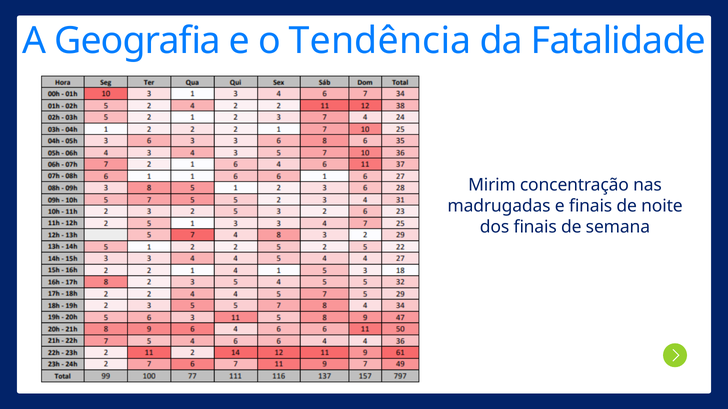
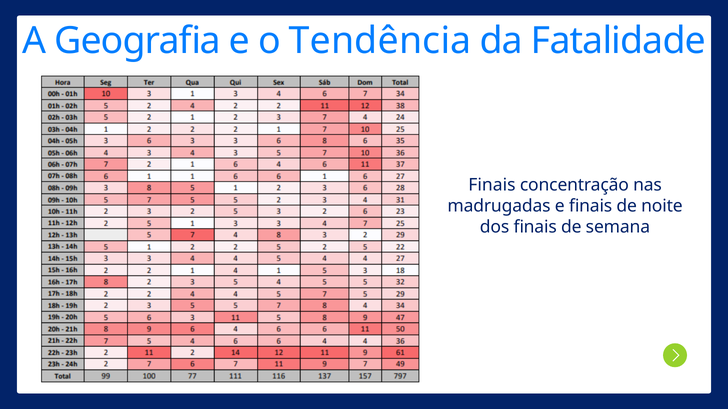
Mirim: Mirim -> Finais (492, 185)
